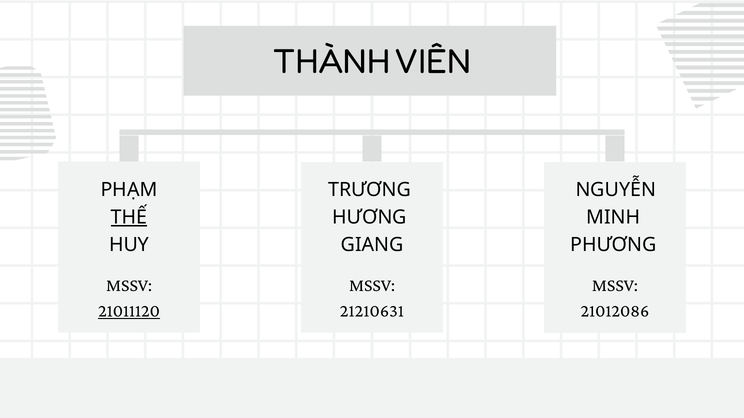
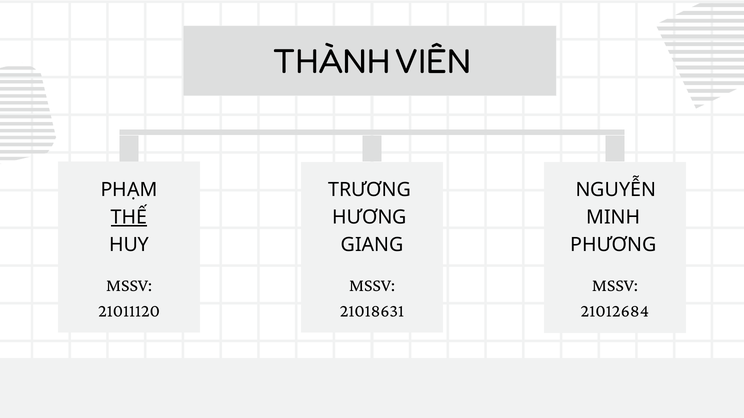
21011120 underline: present -> none (129, 311)
21210631: 21210631 -> 21018631 (372, 311)
21012086: 21012086 -> 21012684 (615, 311)
